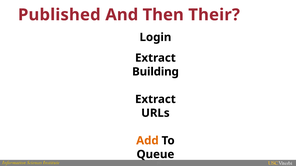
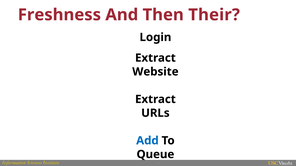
Published: Published -> Freshness (59, 15)
Building: Building -> Website (155, 72)
Add colour: orange -> blue (147, 141)
